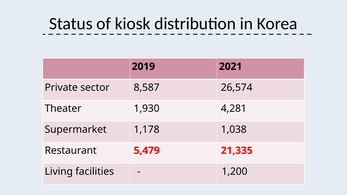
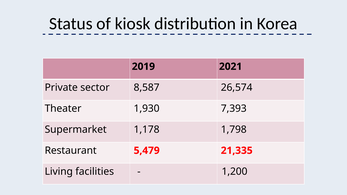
4,281: 4,281 -> 7,393 (234, 109)
1,038: 1,038 -> 1,798 (234, 130)
